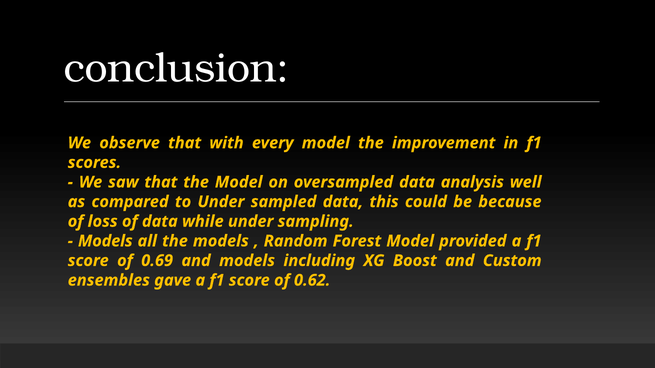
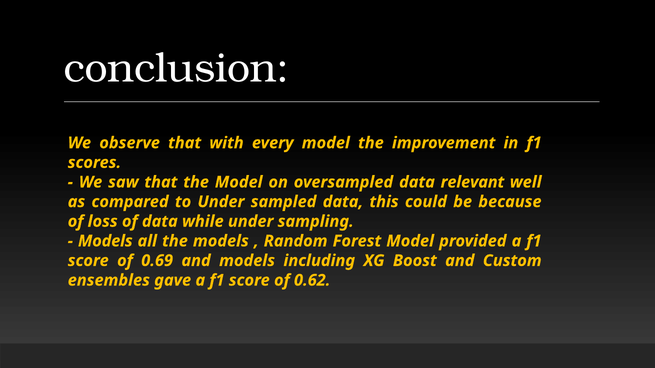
analysis: analysis -> relevant (472, 182)
